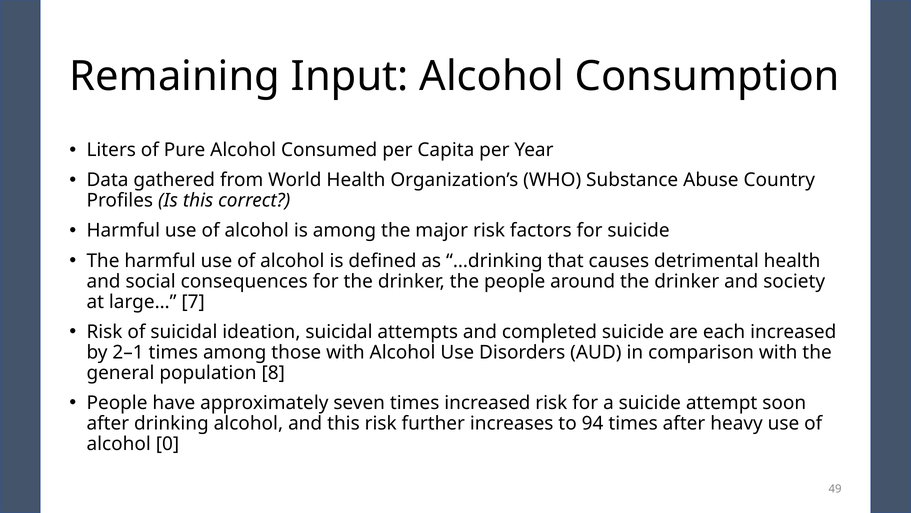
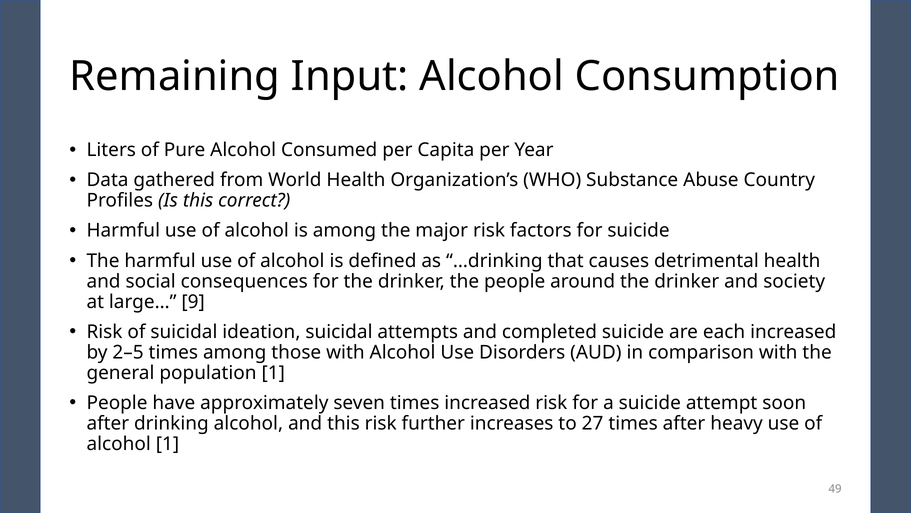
7: 7 -> 9 (193, 301)
2–1: 2–1 -> 2–5 (128, 352)
population 8: 8 -> 1 (273, 372)
94: 94 -> 27 (593, 423)
alcohol 0: 0 -> 1 (167, 443)
